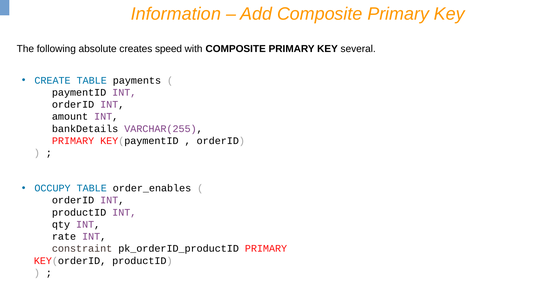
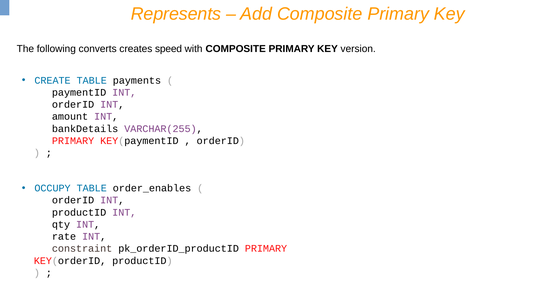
Information: Information -> Represents (176, 14)
absolute: absolute -> converts (98, 49)
several: several -> version (358, 49)
